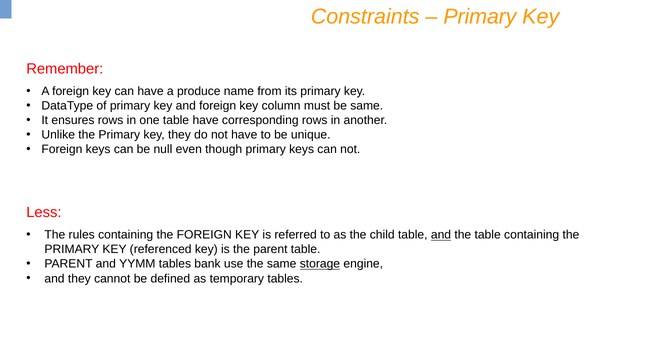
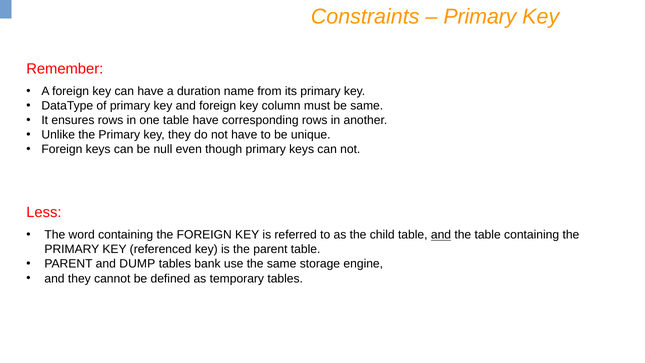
produce: produce -> duration (199, 91)
rules: rules -> word (82, 235)
YYMM: YYMM -> DUMP (137, 264)
storage underline: present -> none (320, 264)
